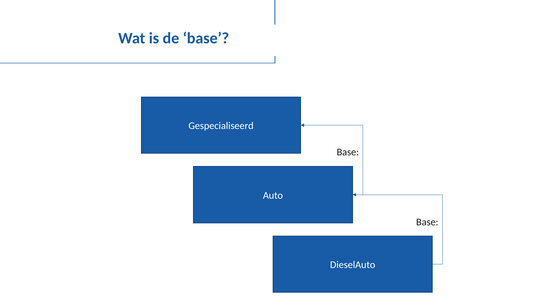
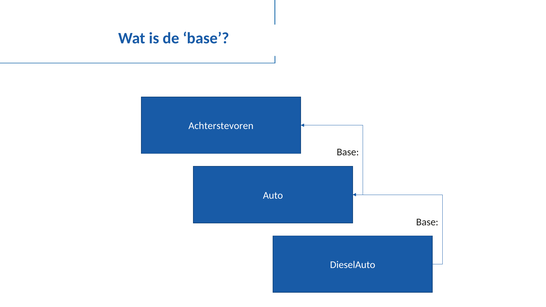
Gespecialiseerd: Gespecialiseerd -> Achterstevoren (221, 126)
